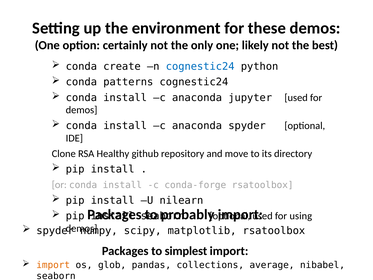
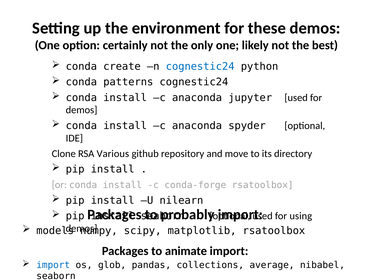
Healthy: Healthy -> Various (113, 154)
spyder: spyder -> models (55, 231)
simplest: simplest -> animate (186, 251)
import colour: orange -> blue (53, 265)
